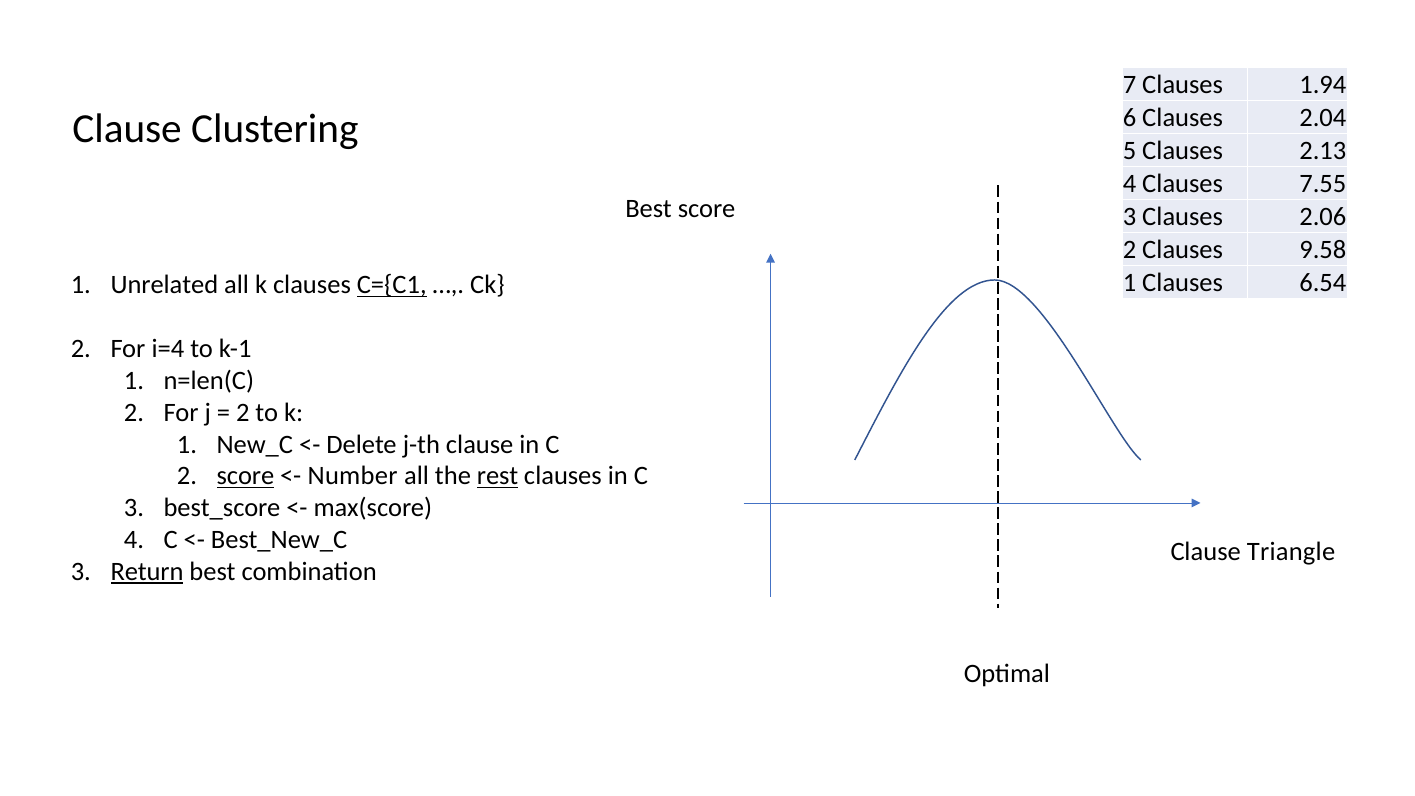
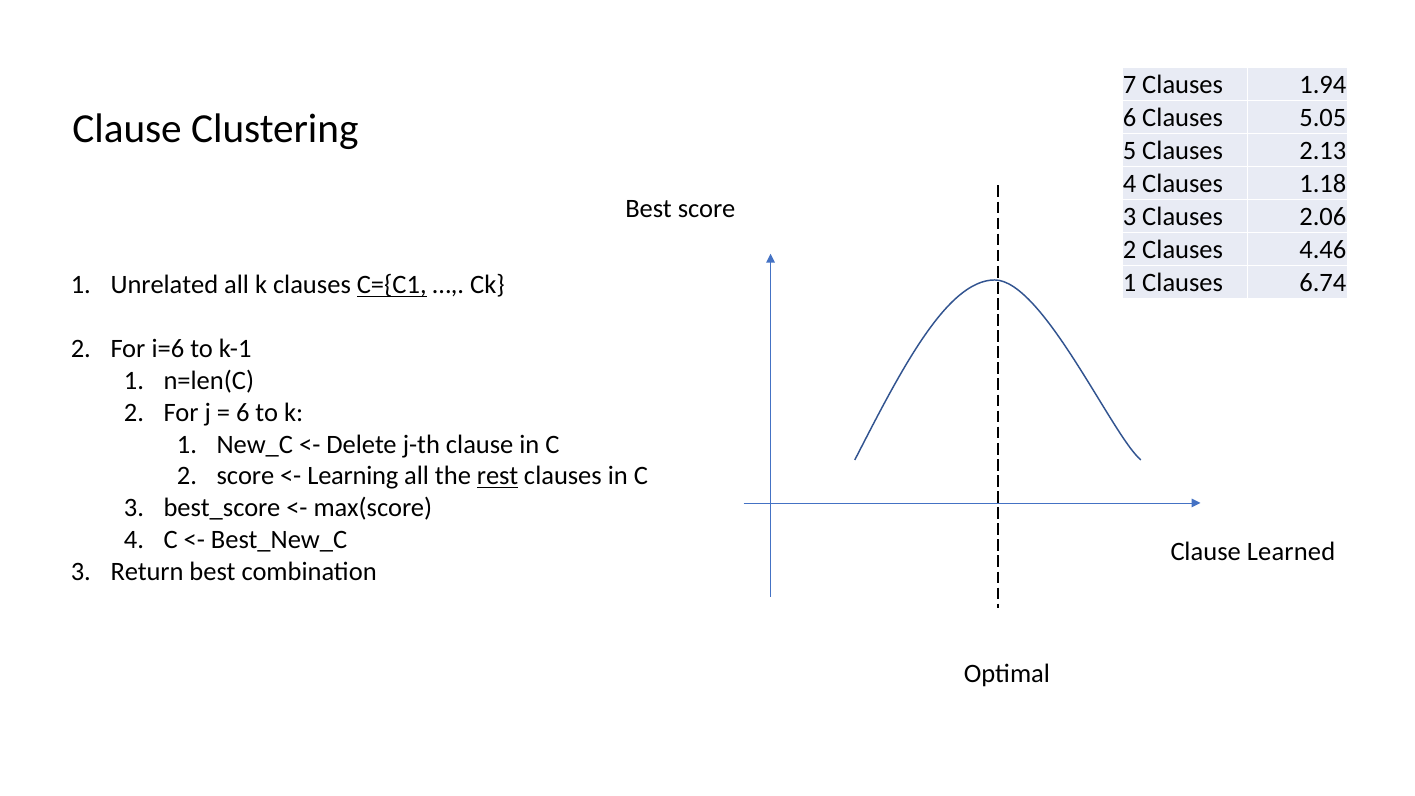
2.04: 2.04 -> 5.05 (1323, 118)
7.55: 7.55 -> 1.18 (1323, 184)
9.58: 9.58 -> 4.46 (1323, 250)
6.54: 6.54 -> 6.74 (1323, 283)
i=4: i=4 -> i=6 (168, 349)
2: 2 -> 6 (243, 413)
score underline: present -> none (245, 476)
Number: Number -> Learning (353, 476)
Triangle: Triangle -> Learned (1291, 551)
Return underline: present -> none (147, 572)
